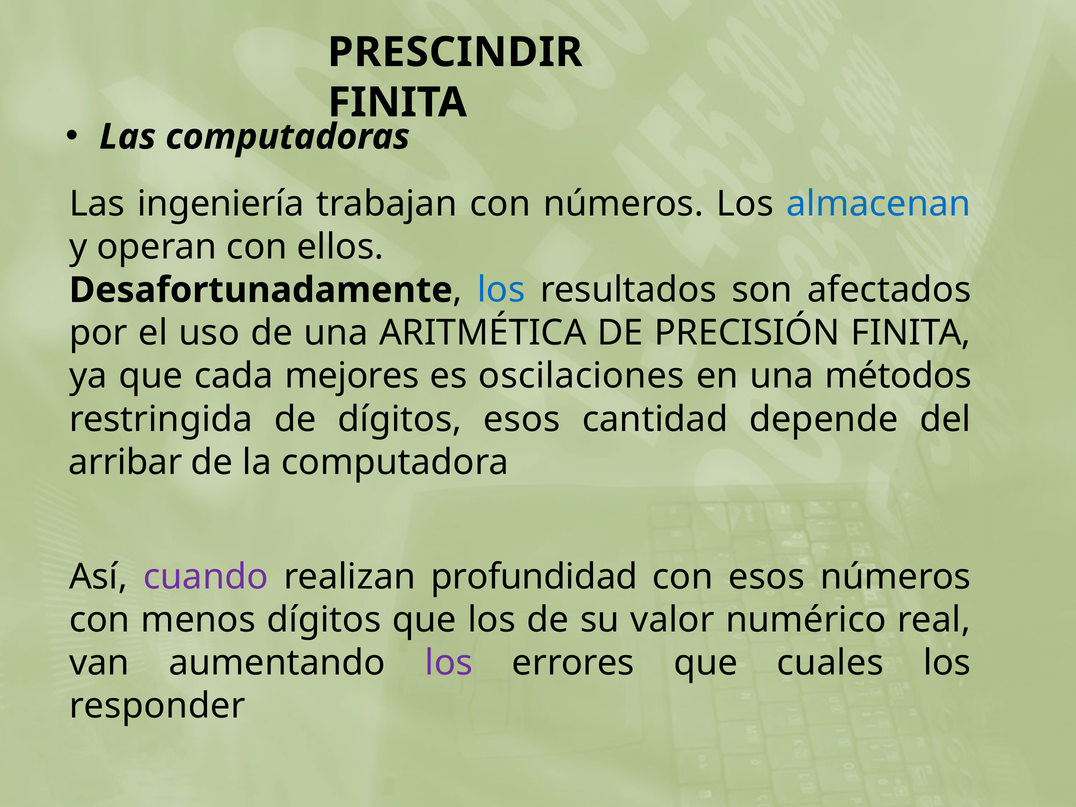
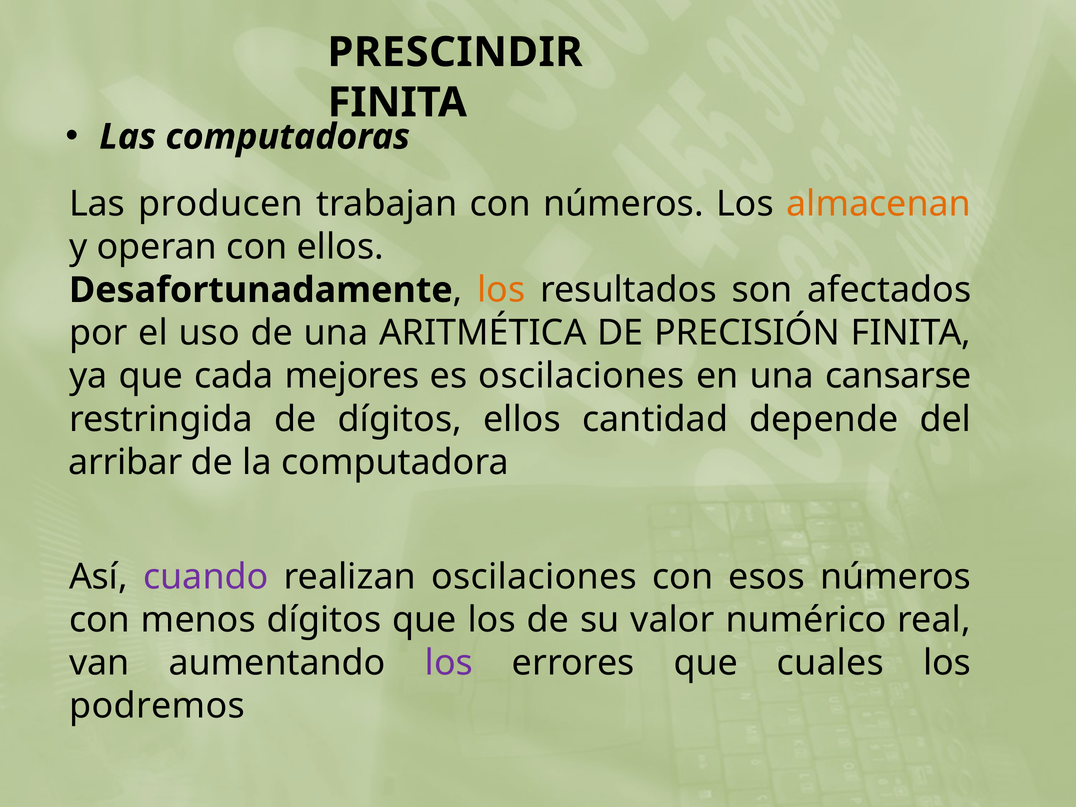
ingeniería: ingeniería -> producen (221, 204)
almacenan colour: blue -> orange (879, 204)
los colour: blue -> orange (501, 290)
métodos: métodos -> cansarse (898, 376)
dígitos esos: esos -> ellos (522, 419)
realizan profundidad: profundidad -> oscilaciones (534, 577)
responder: responder -> podremos (157, 706)
